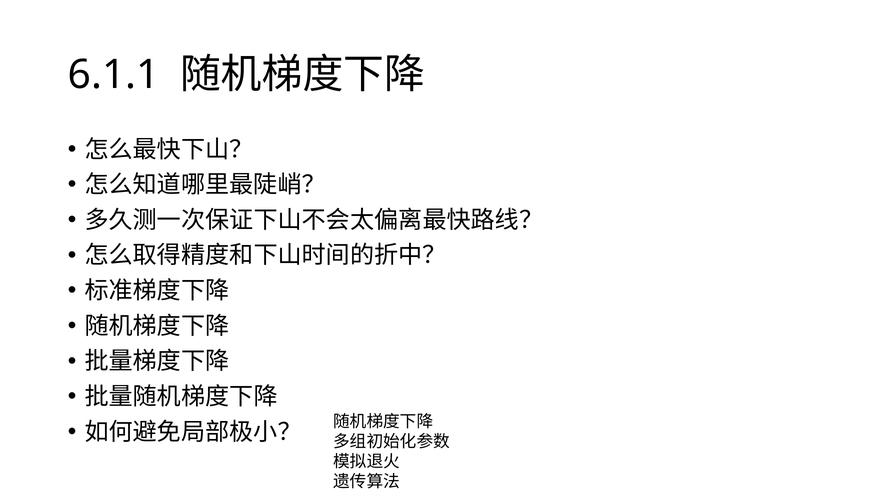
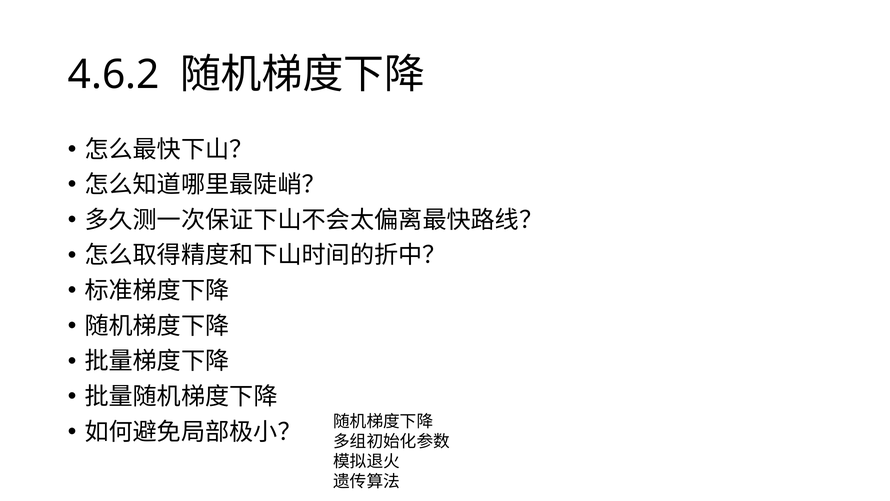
6.1.1: 6.1.1 -> 4.6.2 (114, 75)
